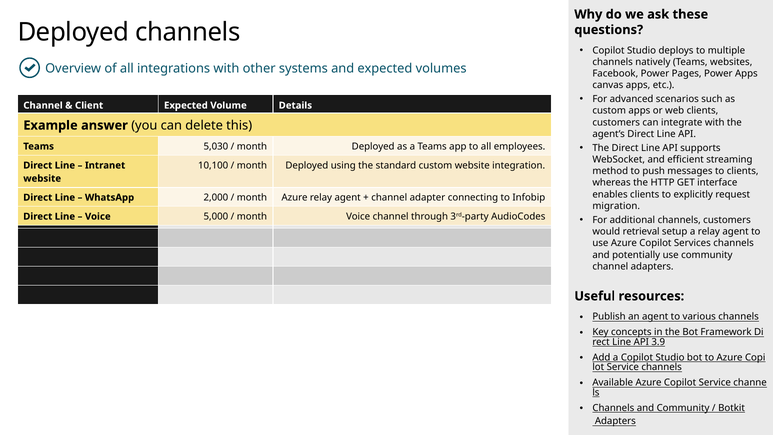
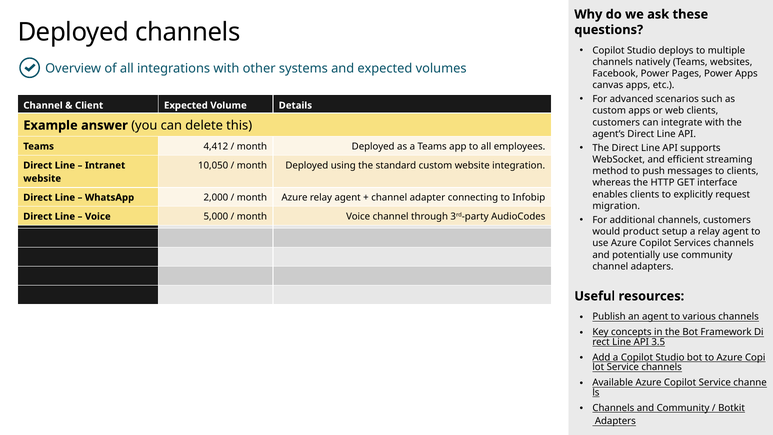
5,030: 5,030 -> 4,412 (216, 146)
10,100: 10,100 -> 10,050 (213, 165)
retrieval: retrieval -> product (641, 232)
3.9: 3.9 -> 3.5 (658, 342)
